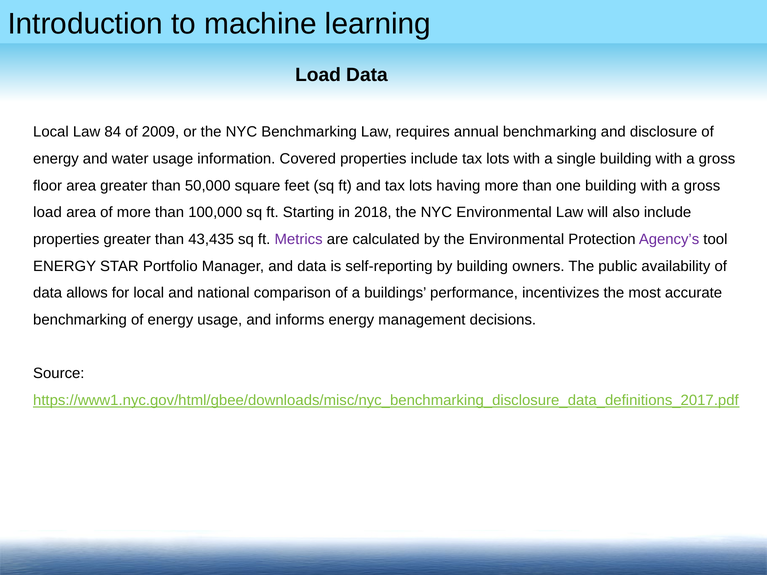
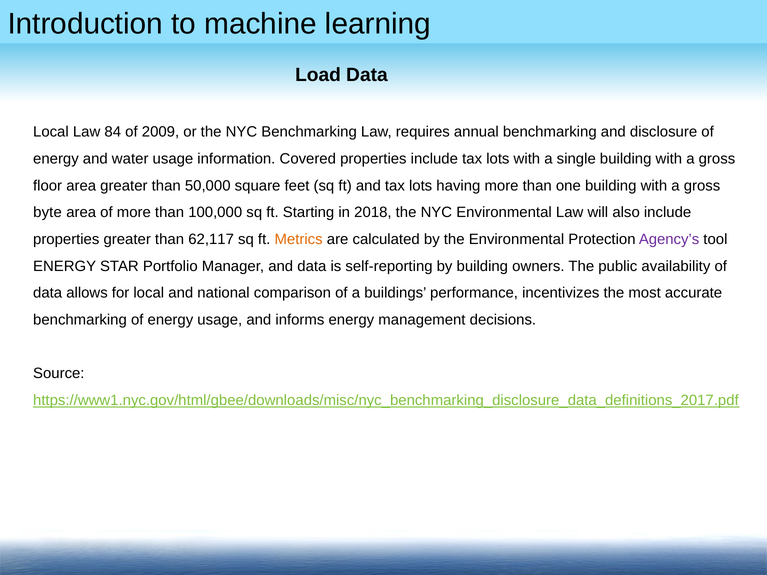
load: load -> byte (48, 213)
43,435: 43,435 -> 62,117 (211, 239)
Metrics colour: purple -> orange (299, 239)
